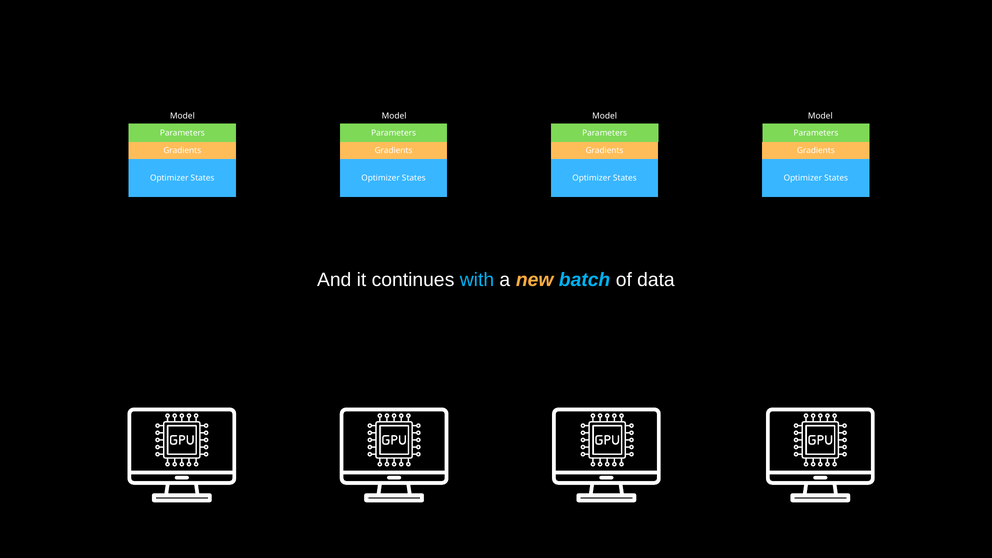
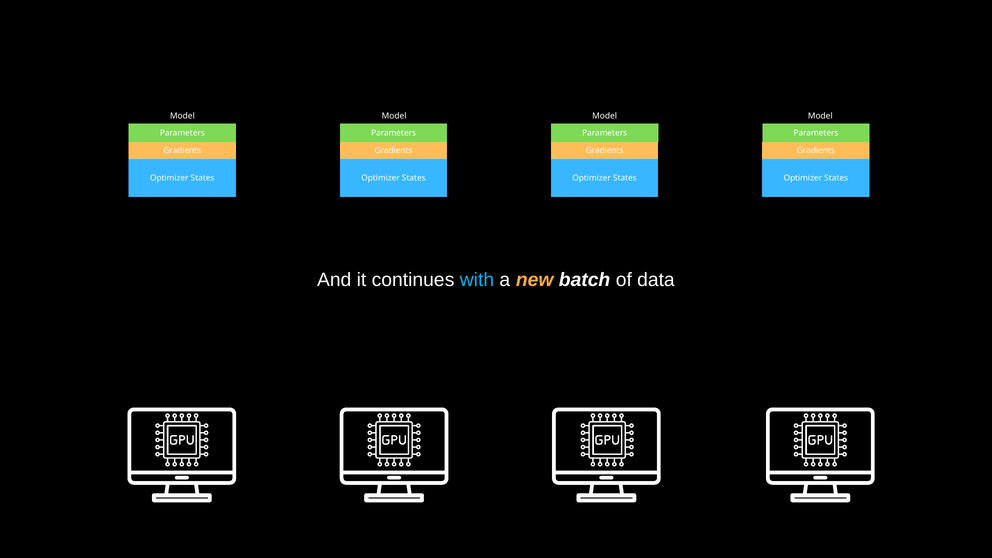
batch colour: light blue -> white (585, 280)
